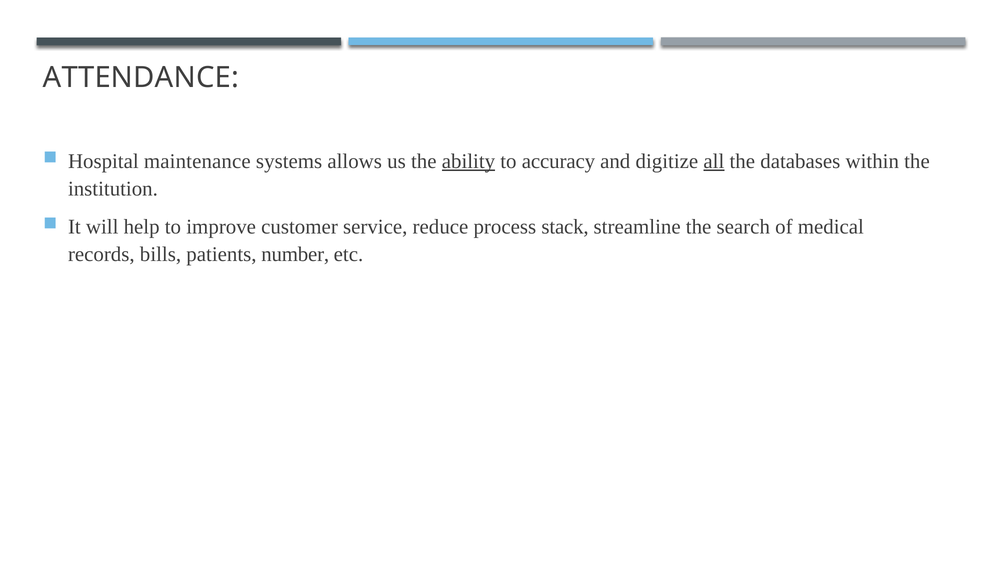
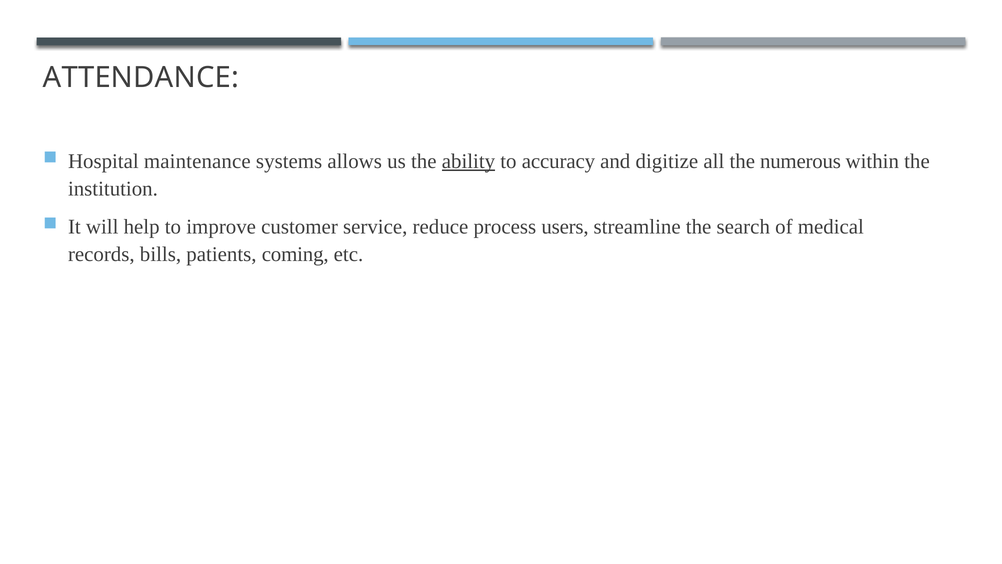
all underline: present -> none (714, 161)
databases: databases -> numerous (800, 161)
stack: stack -> users (565, 227)
number: number -> coming (295, 254)
